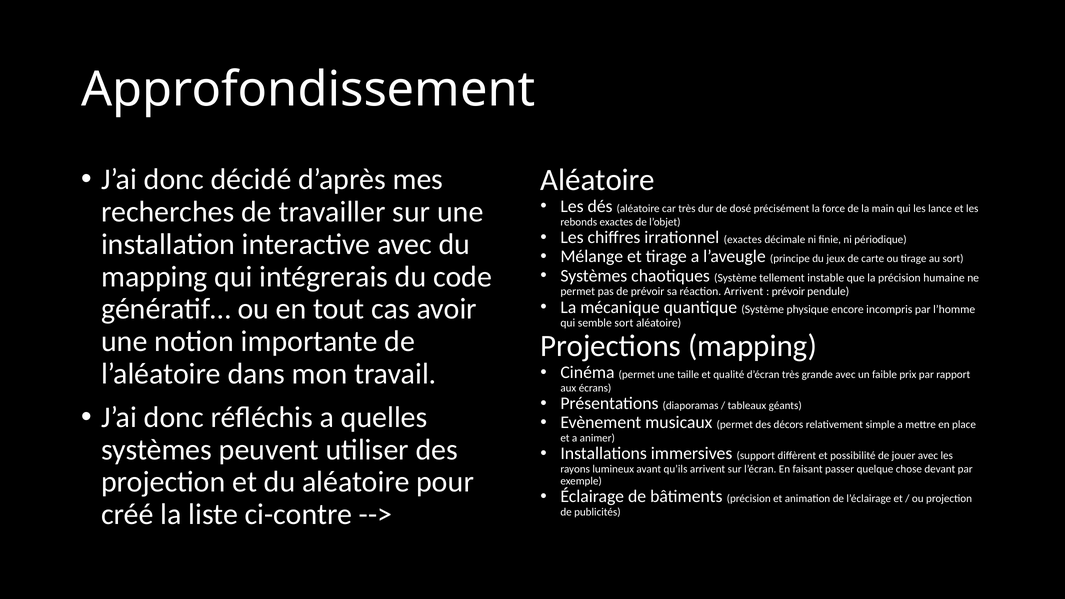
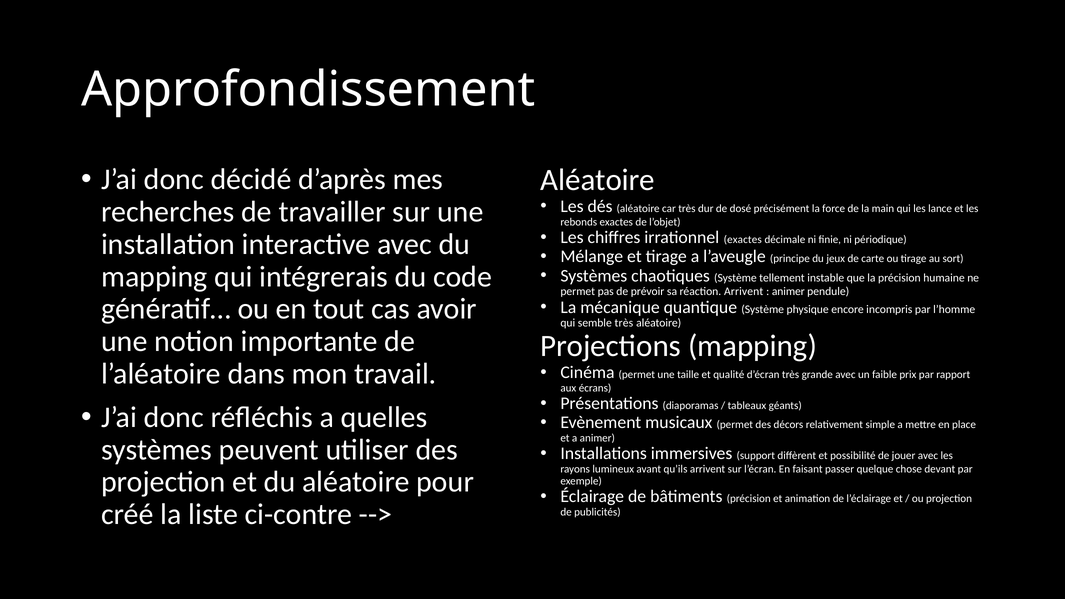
prévoir: prévoir -> animer (788, 292)
semble sort: sort -> très (624, 323)
